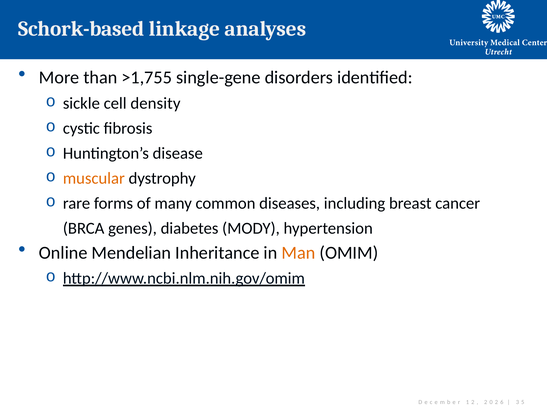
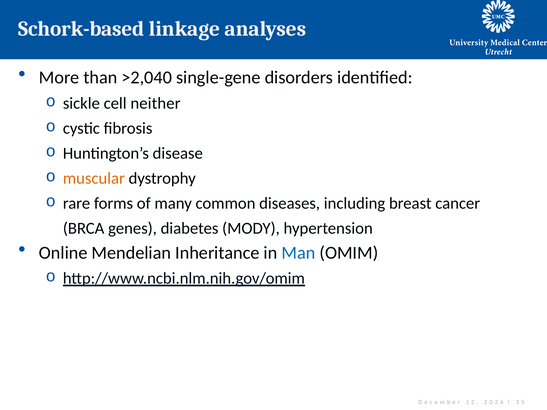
>1,755: >1,755 -> >2,040 (147, 77)
density: density -> neither (155, 103)
Man colour: orange -> blue (298, 253)
